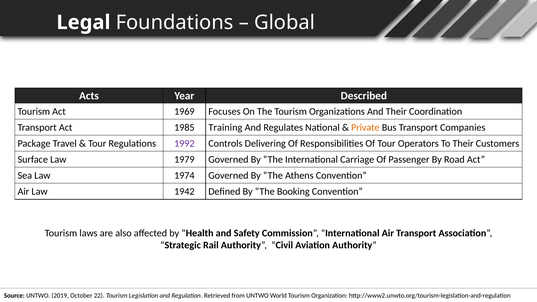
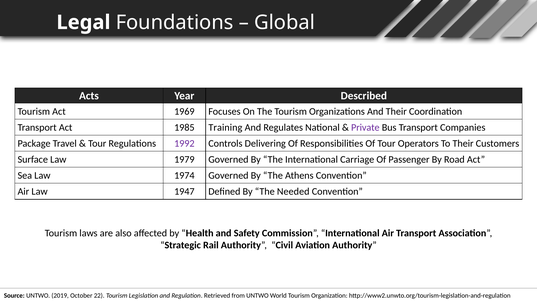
Private colour: orange -> purple (365, 128)
1942: 1942 -> 1947 (184, 192)
Booking: Booking -> Needed (293, 192)
